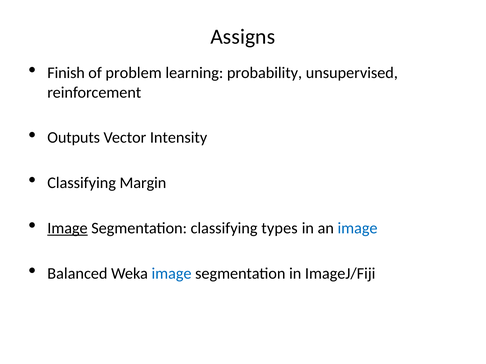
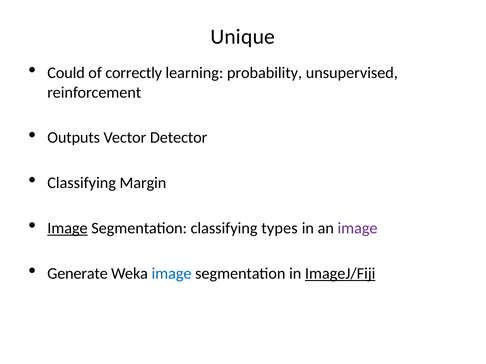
Assigns: Assigns -> Unique (243, 37)
Finish: Finish -> Could (66, 73)
problem: problem -> correctly (134, 73)
Intensity: Intensity -> Detector (179, 138)
image colour: blue -> purple (358, 229)
Balanced: Balanced -> Generate (77, 274)
ImageJ/Fiji underline: none -> present (340, 274)
